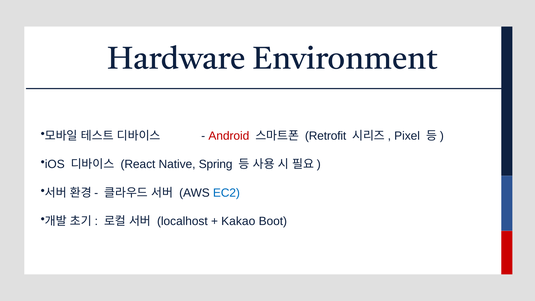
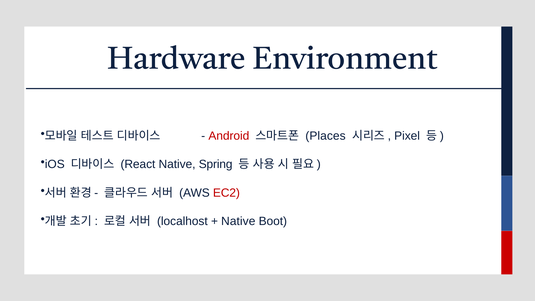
Retrofit: Retrofit -> Places (326, 136)
EC2 colour: blue -> red (226, 193)
Kakao: Kakao -> Native (238, 221)
